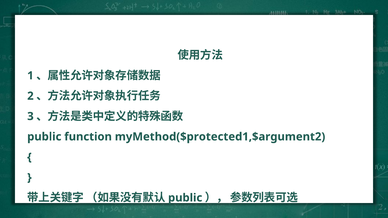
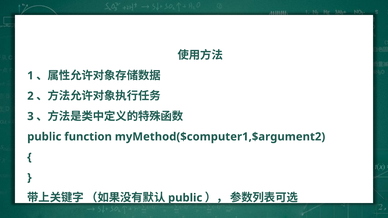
myMethod($protected1,$argument2: myMethod($protected1,$argument2 -> myMethod($computer1,$argument2 (220, 137)
